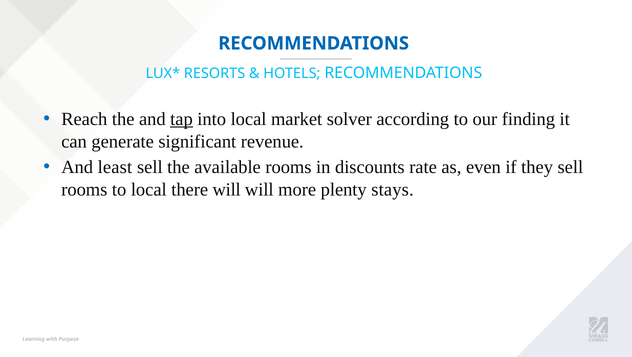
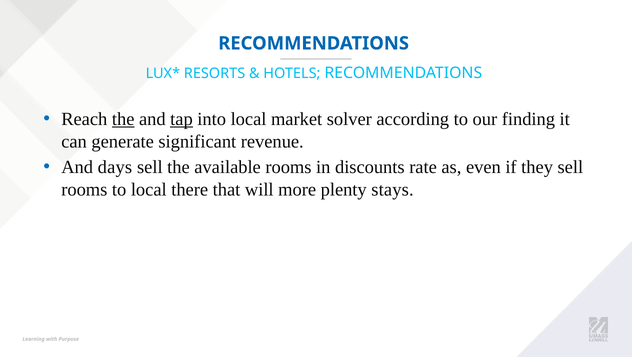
the underline: none -> present (123, 119)
least: least -> days (115, 167)
there will: will -> that (227, 189)
